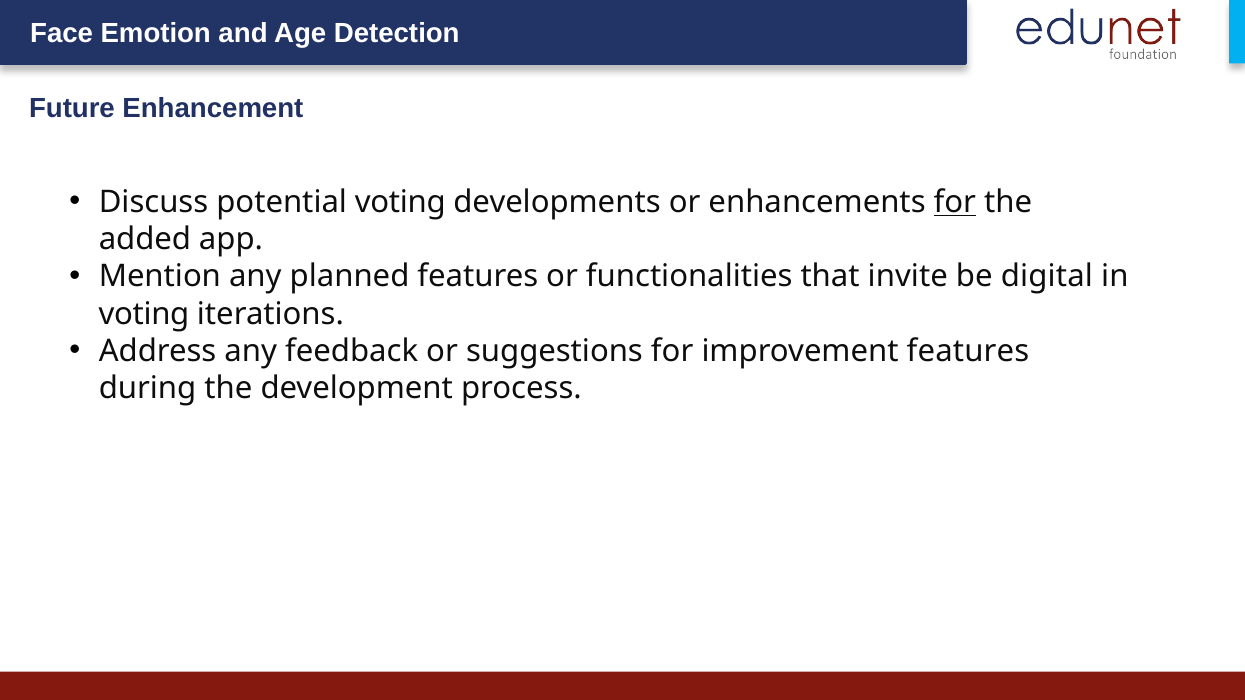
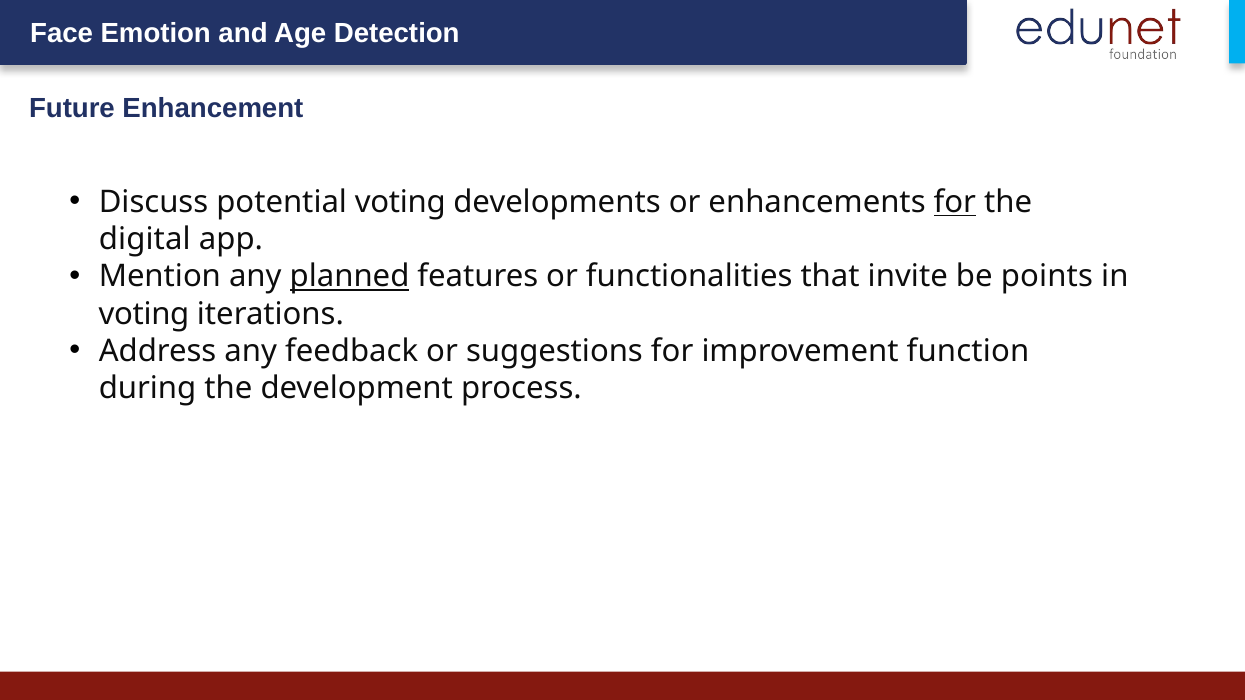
added: added -> digital (145, 240)
planned underline: none -> present (350, 277)
digital: digital -> points (1047, 277)
improvement features: features -> function (968, 352)
